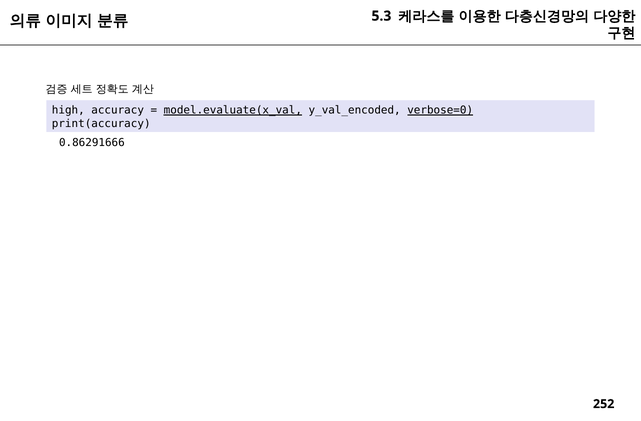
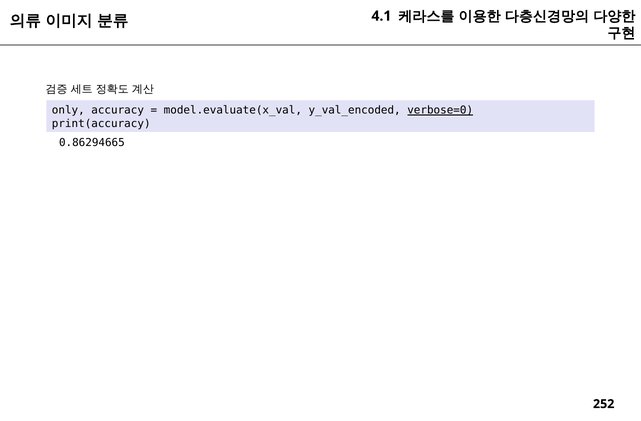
5.3: 5.3 -> 4.1 (381, 16)
high: high -> only (68, 110)
model.evaluate(x_val underline: present -> none (233, 110)
0.86291666: 0.86291666 -> 0.86294665 (92, 142)
